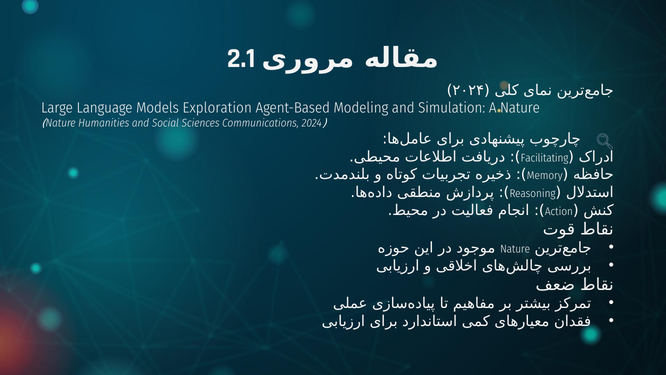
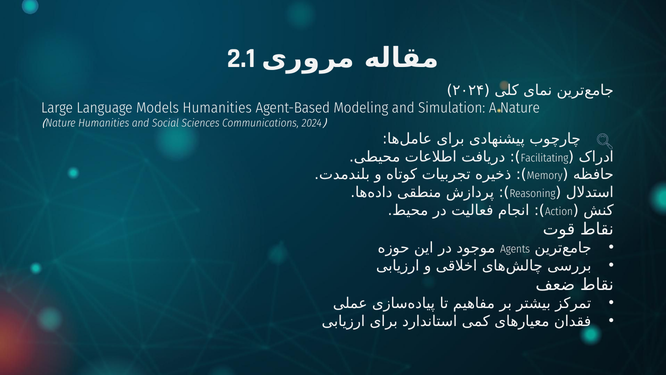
Models Exploration: Exploration -> Humanities (217, 108)
Nature: Nature -> Agents (515, 249)
